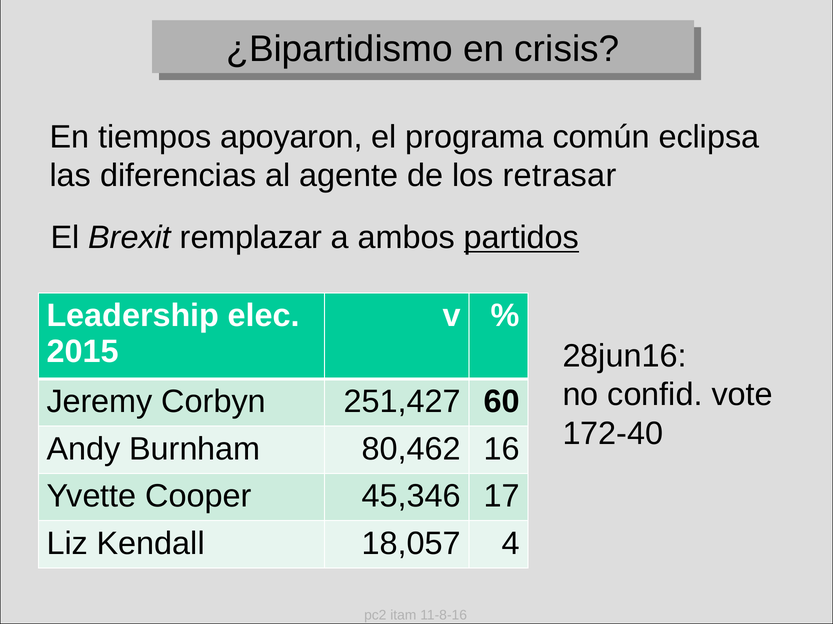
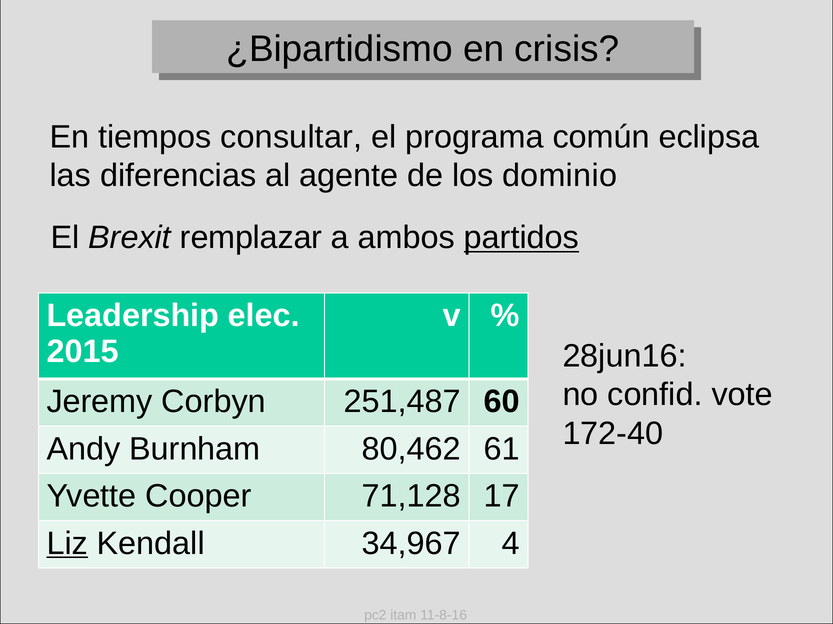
apoyaron: apoyaron -> consultar (291, 137)
retrasar: retrasar -> dominio (560, 176)
251,427: 251,427 -> 251,487 (402, 402)
16: 16 -> 61 (502, 449)
45,346: 45,346 -> 71,128 (411, 497)
Liz underline: none -> present (67, 544)
18,057: 18,057 -> 34,967 (411, 544)
